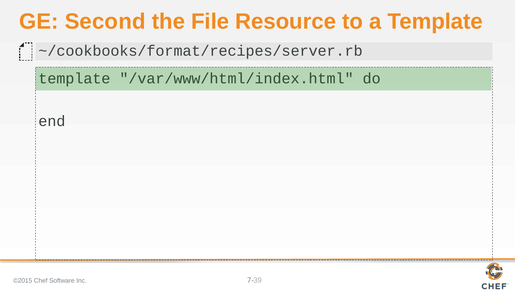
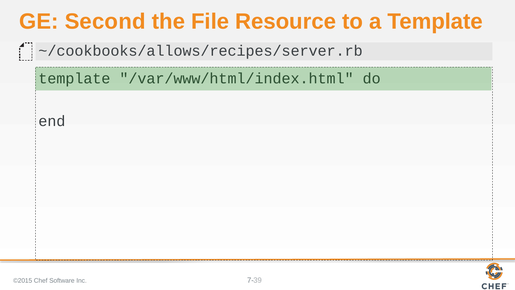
~/cookbooks/format/recipes/server.rb: ~/cookbooks/format/recipes/server.rb -> ~/cookbooks/allows/recipes/server.rb (201, 51)
